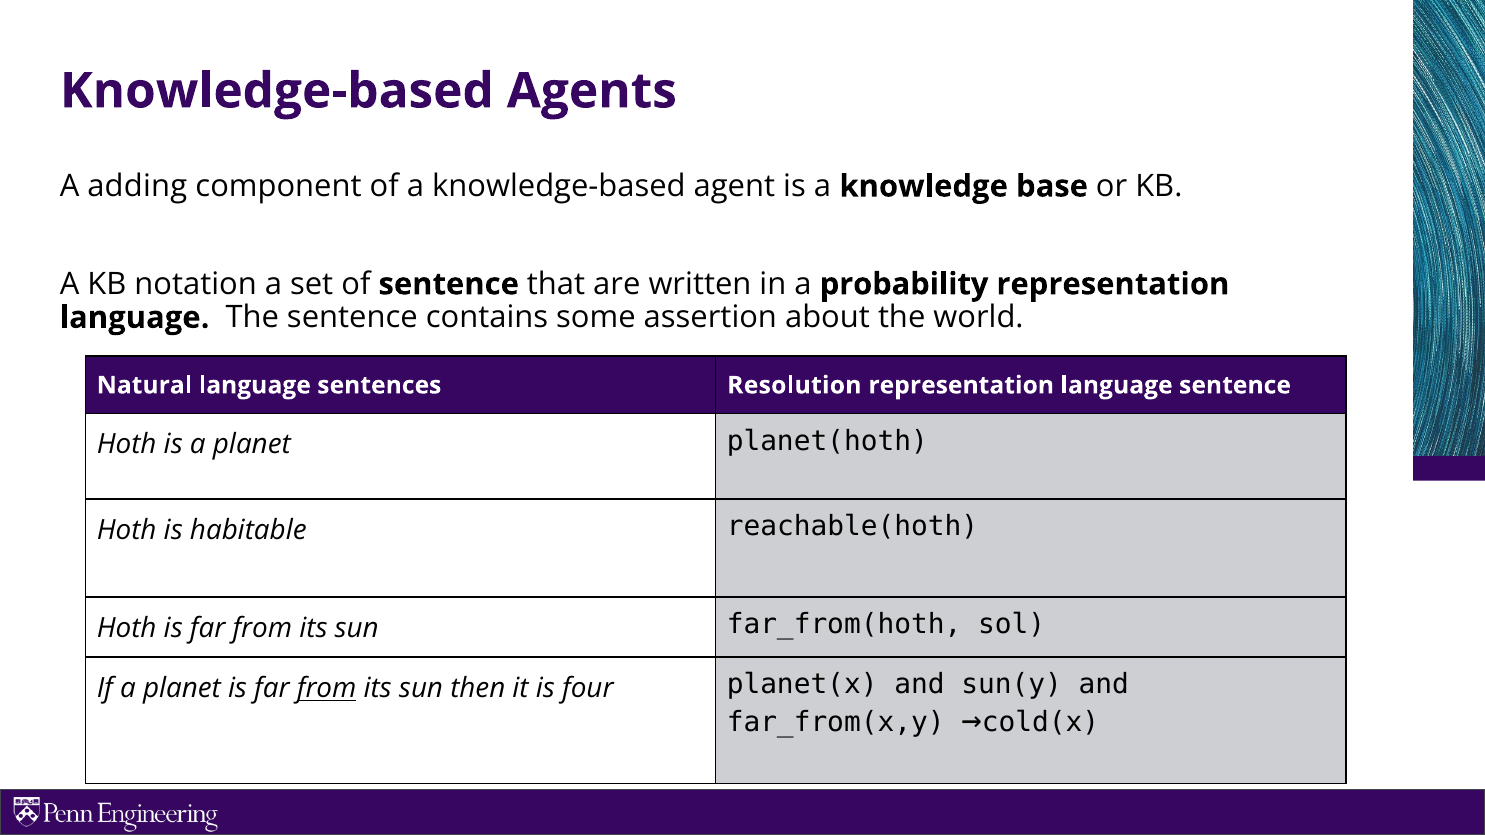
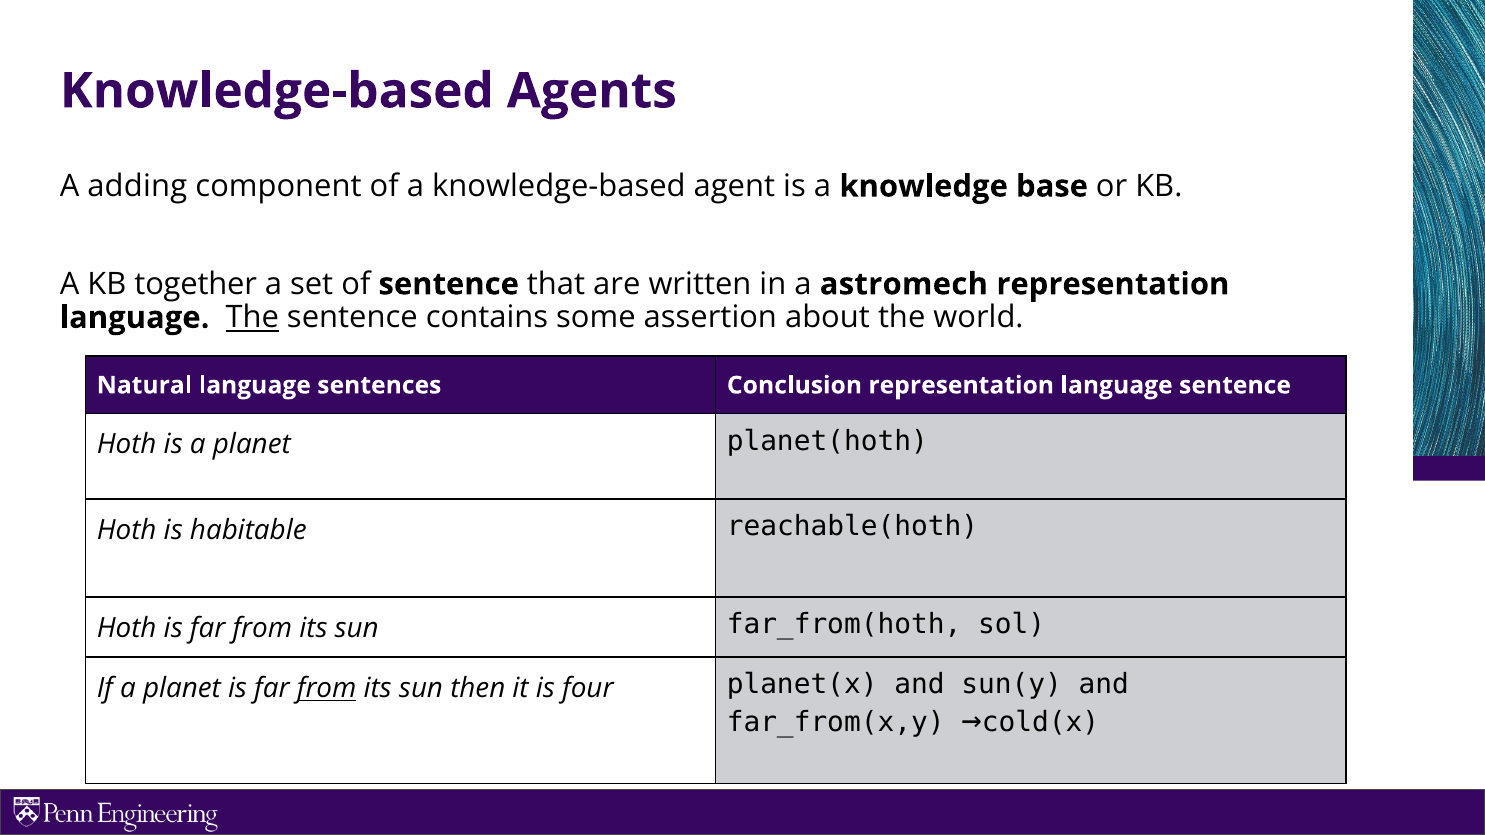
notation: notation -> together (196, 284)
probability: probability -> astromech (904, 284)
The underline: none -> present (252, 318)
Resolution: Resolution -> Conclusion (794, 385)
